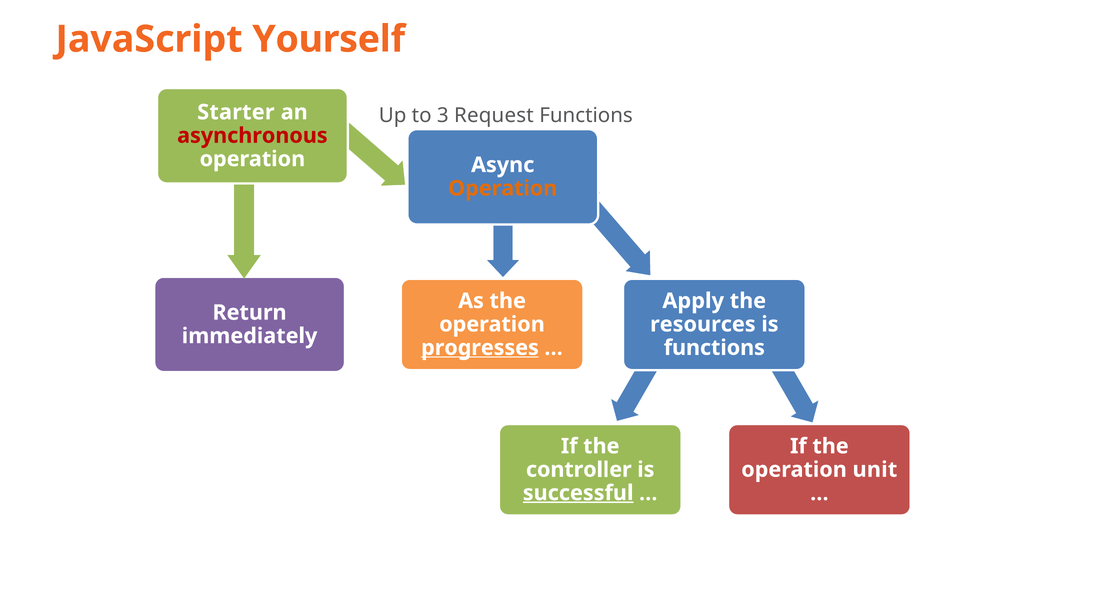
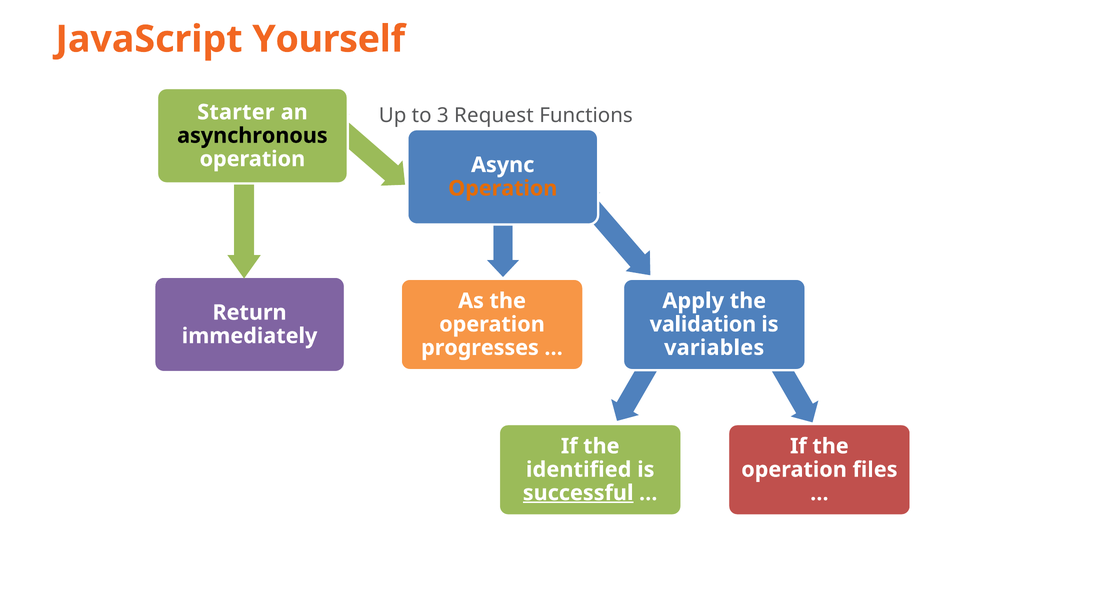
asynchronous colour: red -> black (252, 136)
resources: resources -> validation (703, 324)
progresses underline: present -> none (480, 348)
functions: functions -> variables (714, 348)
controller: controller -> identified (579, 470)
unit: unit -> files (875, 470)
